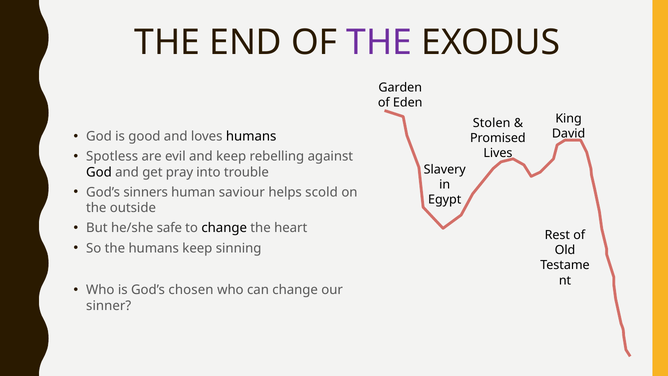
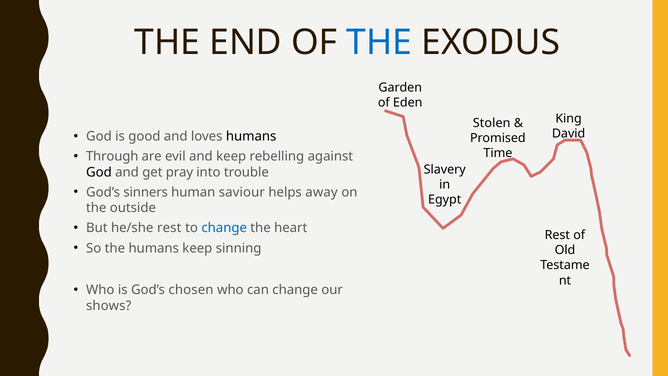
THE colour: purple -> blue (379, 42)
Lives: Lives -> Time (498, 153)
Spotless: Spotless -> Through (112, 156)
scold: scold -> away (322, 192)
he/she safe: safe -> rest (169, 228)
change colour: black -> blue (224, 228)
sinner: sinner -> shows (109, 306)
